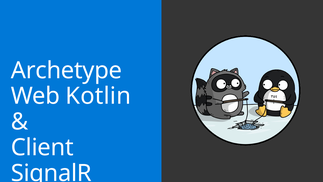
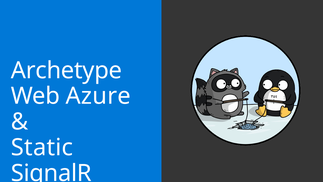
Kotlin: Kotlin -> Azure (98, 96)
Client: Client -> Static (42, 147)
